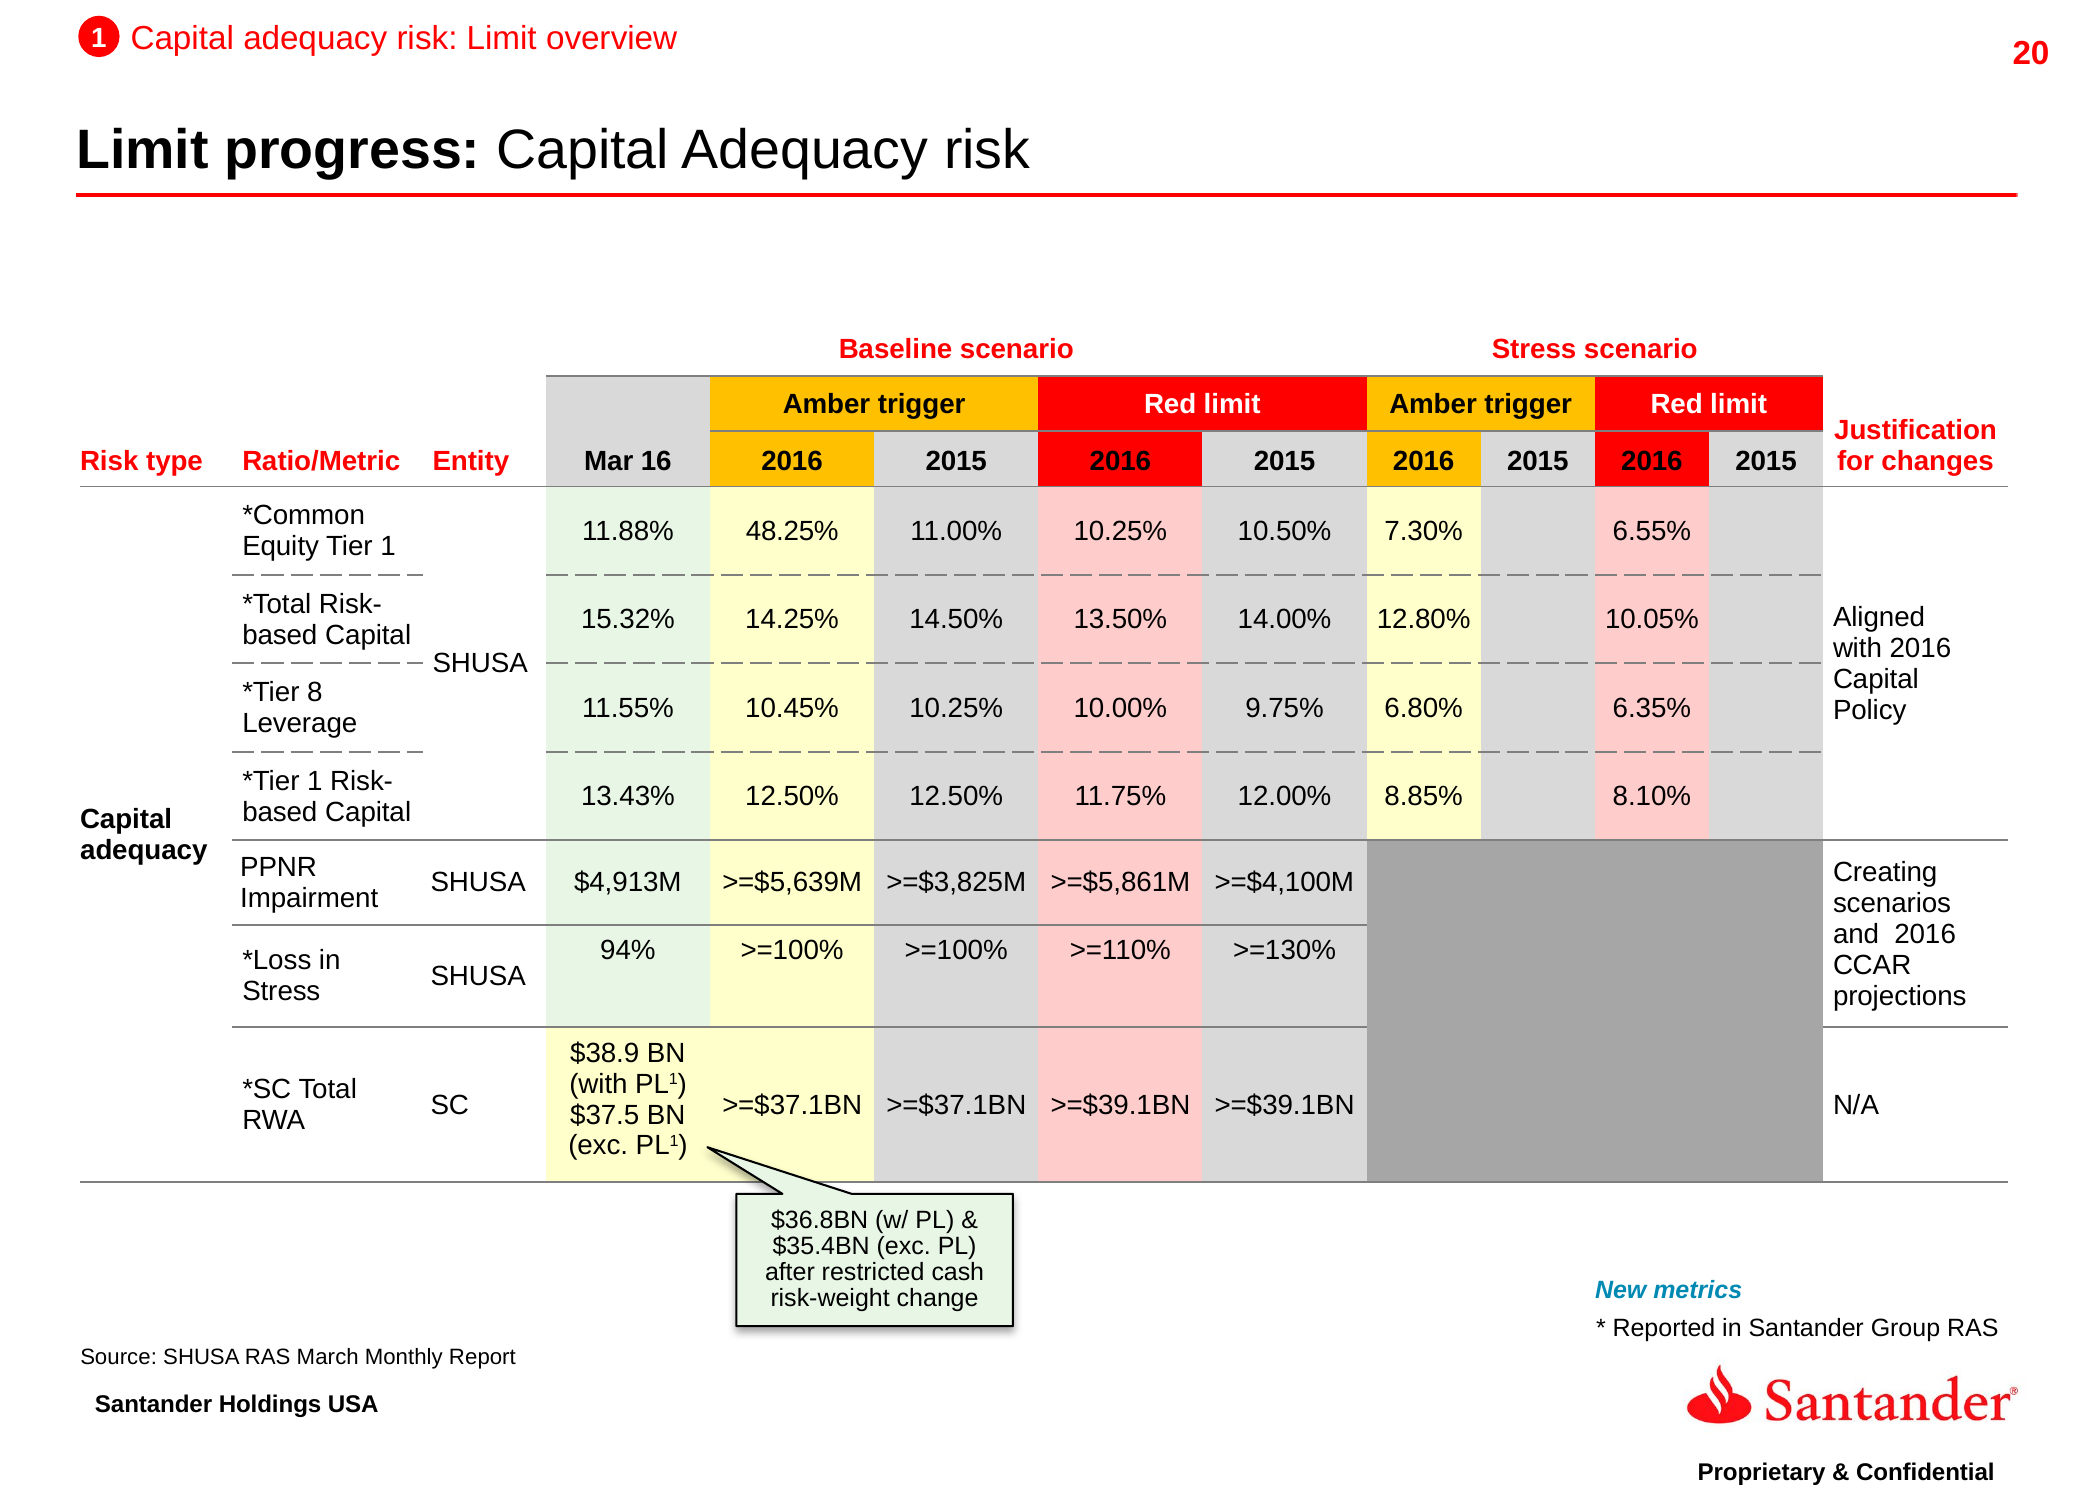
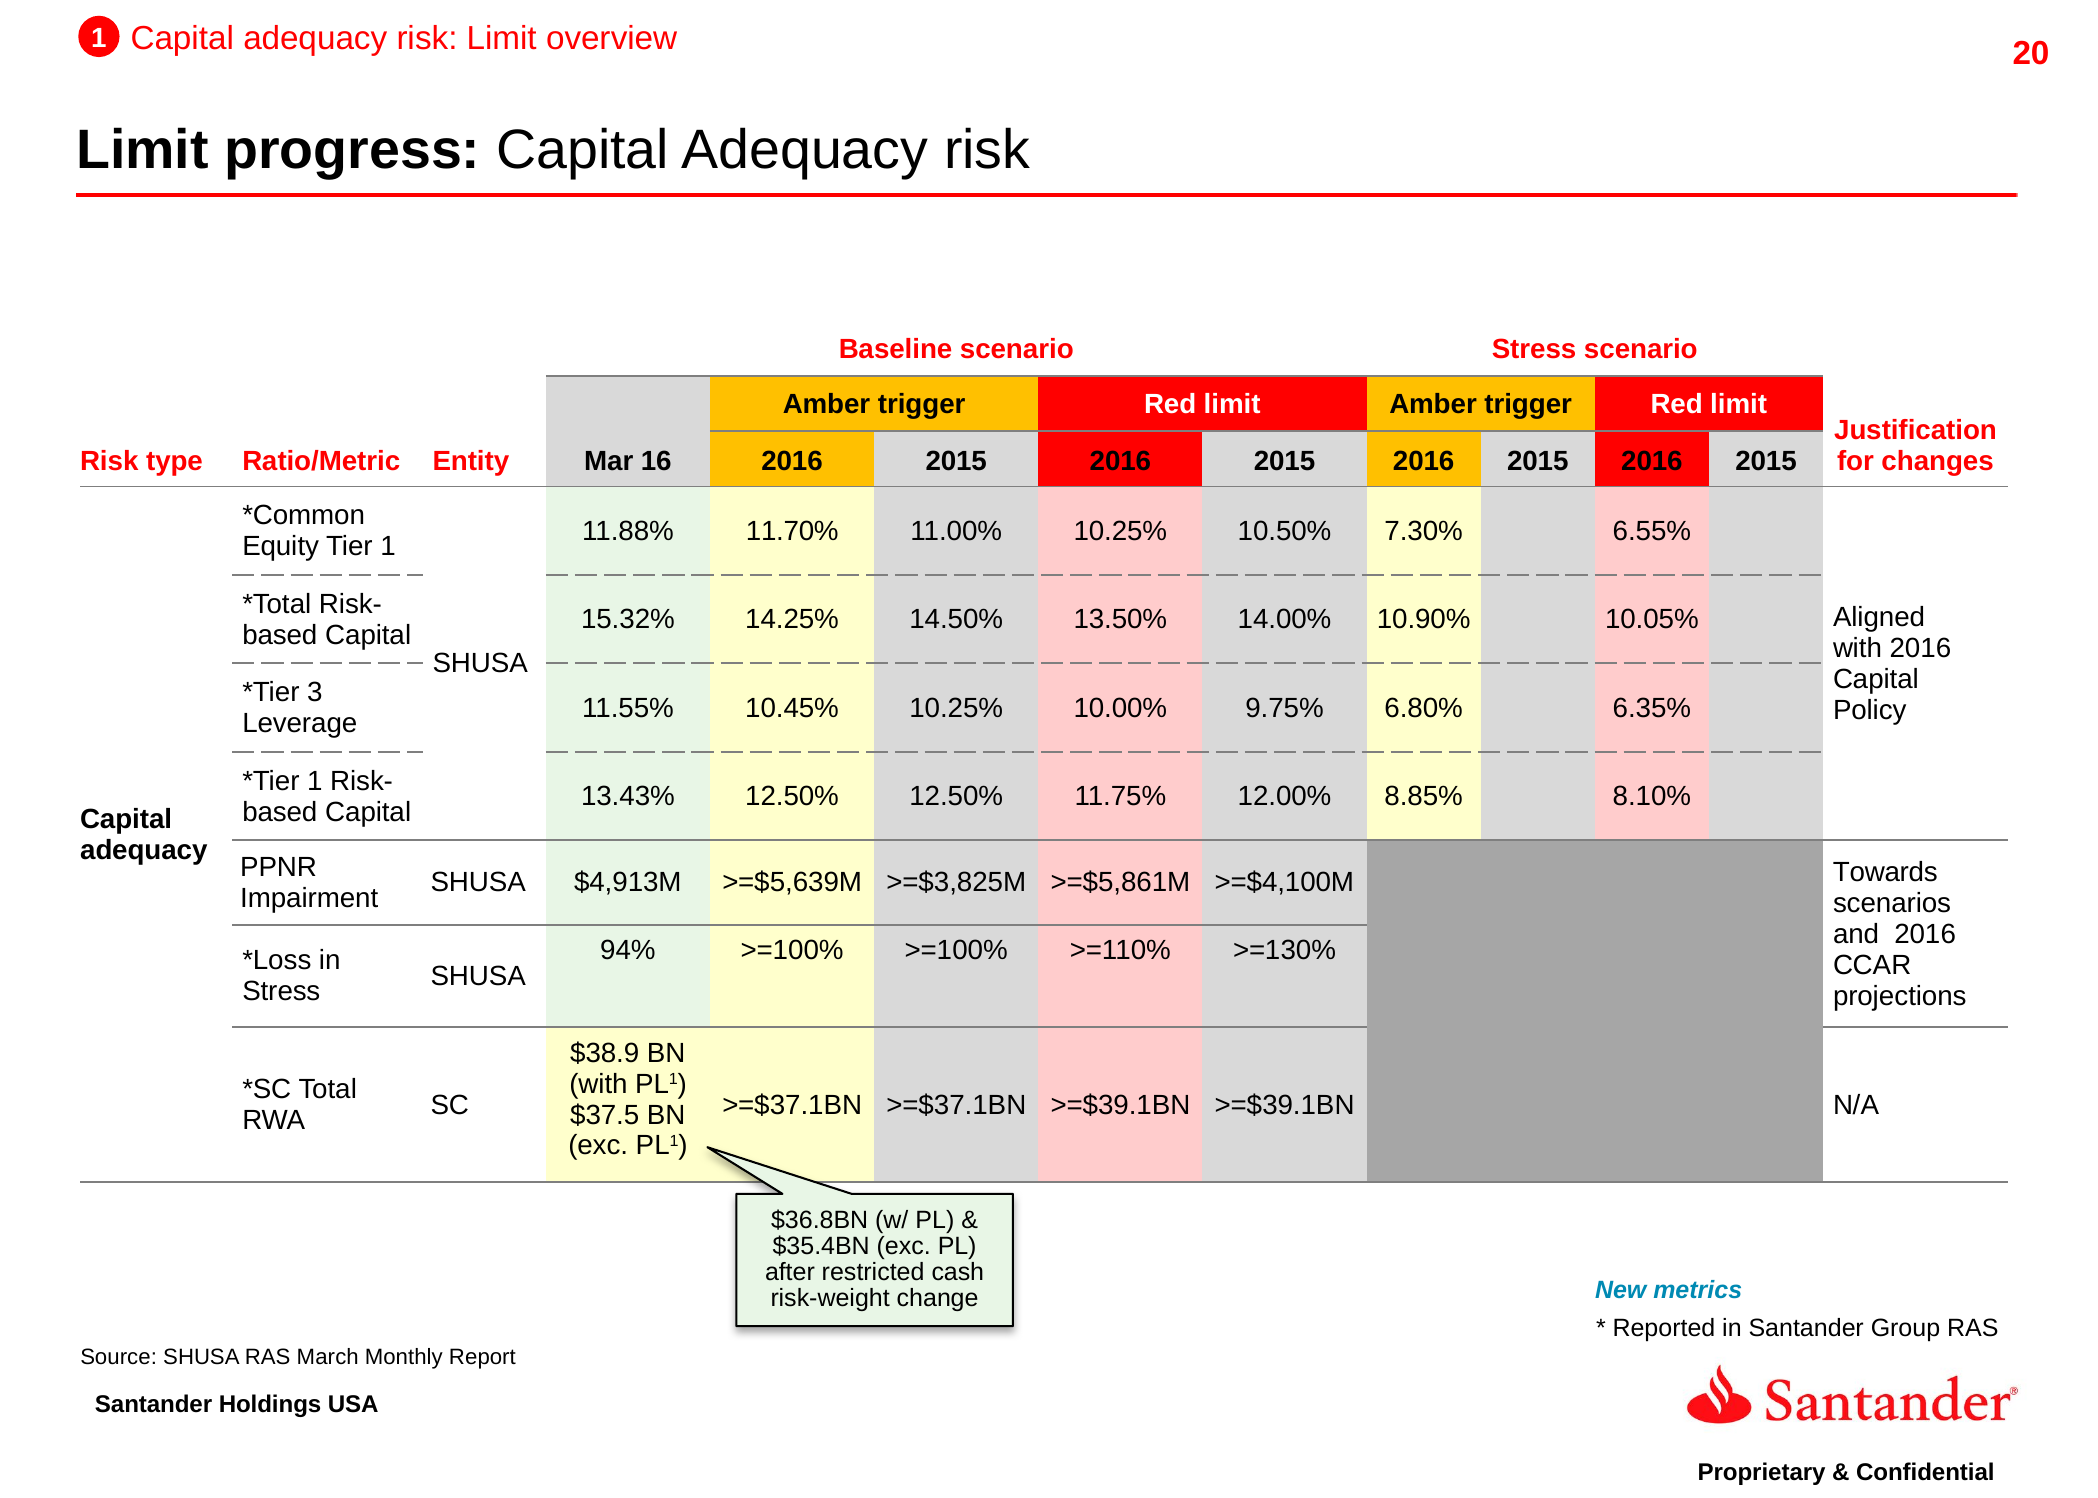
48.25%: 48.25% -> 11.70% (792, 531)
12.80%: 12.80% -> 10.90% (1424, 620)
8: 8 -> 3 (315, 693)
Creating: Creating -> Towards (1885, 872)
